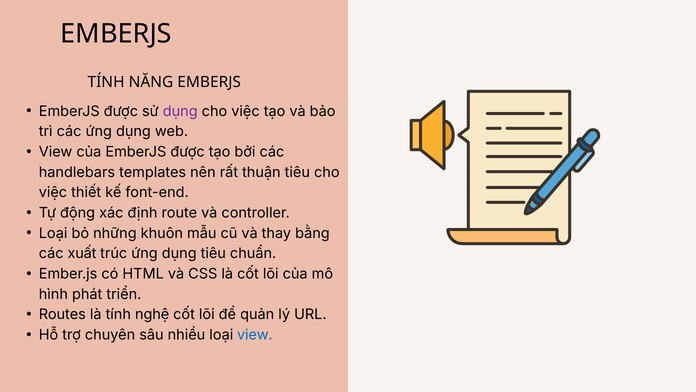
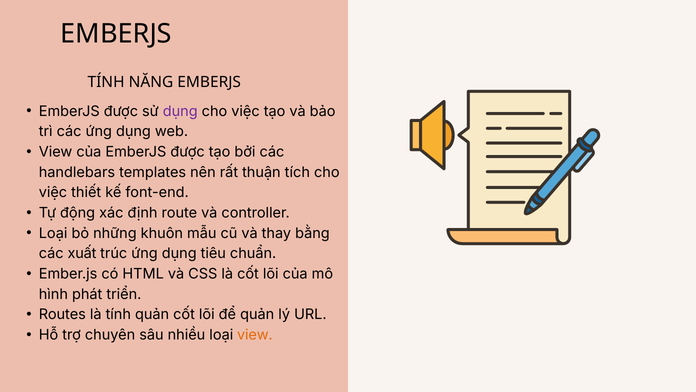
thuận tiêu: tiêu -> tích (297, 172)
tính nghệ: nghệ -> quản (152, 314)
view colour: blue -> orange (255, 335)
